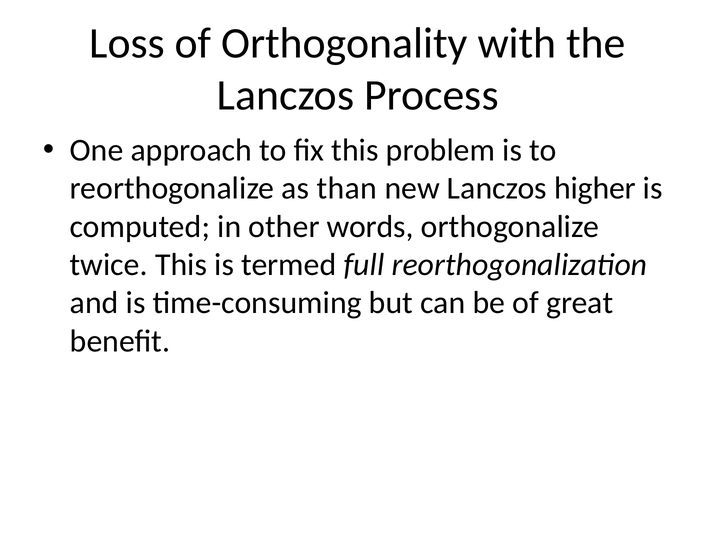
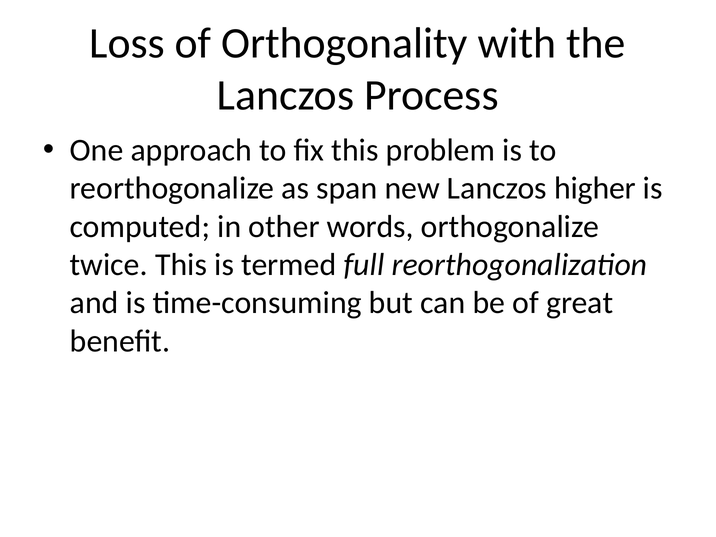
than: than -> span (347, 188)
